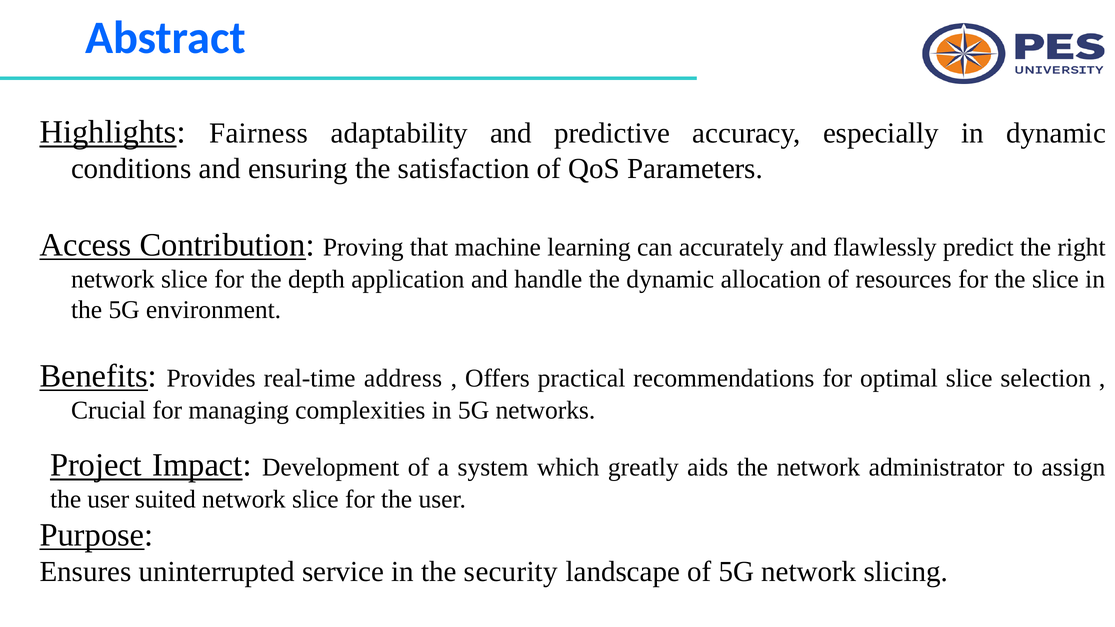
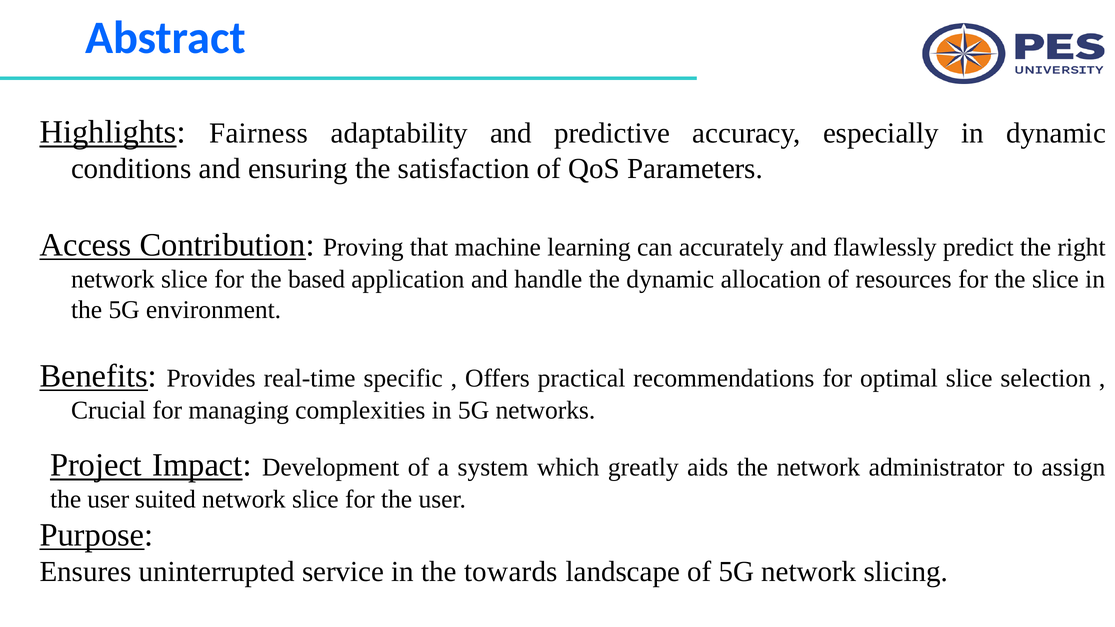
depth: depth -> based (317, 279)
address: address -> specific (403, 378)
security: security -> towards (511, 572)
